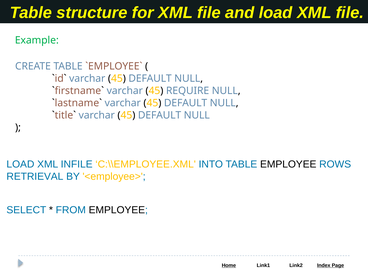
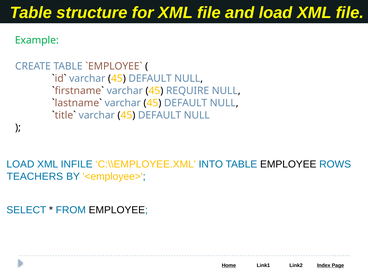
RETRIEVAL: RETRIEVAL -> TEACHERS (35, 176)
